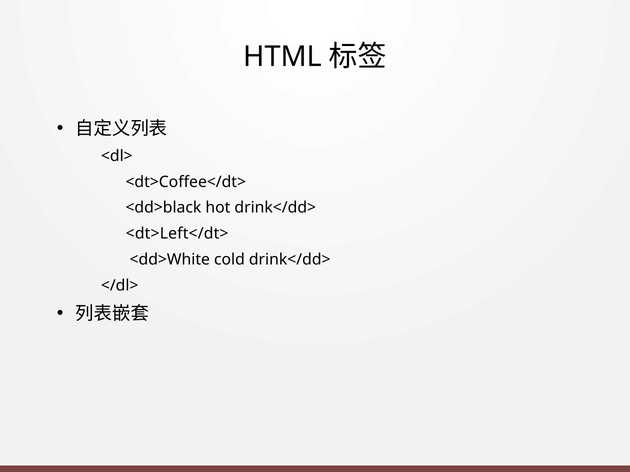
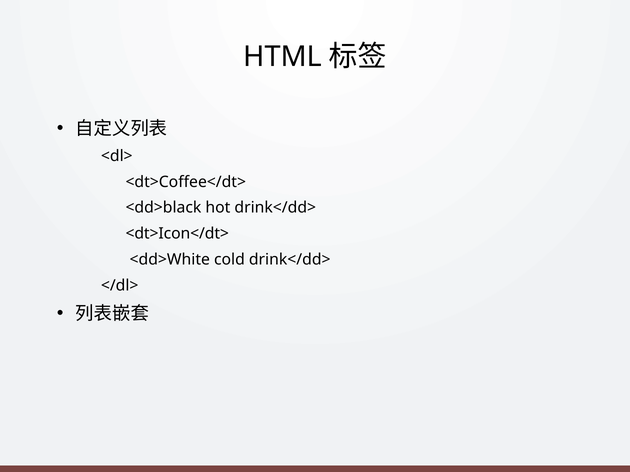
<dt>Left</dt>: <dt>Left</dt> -> <dt>Icon</dt> (177, 234)
